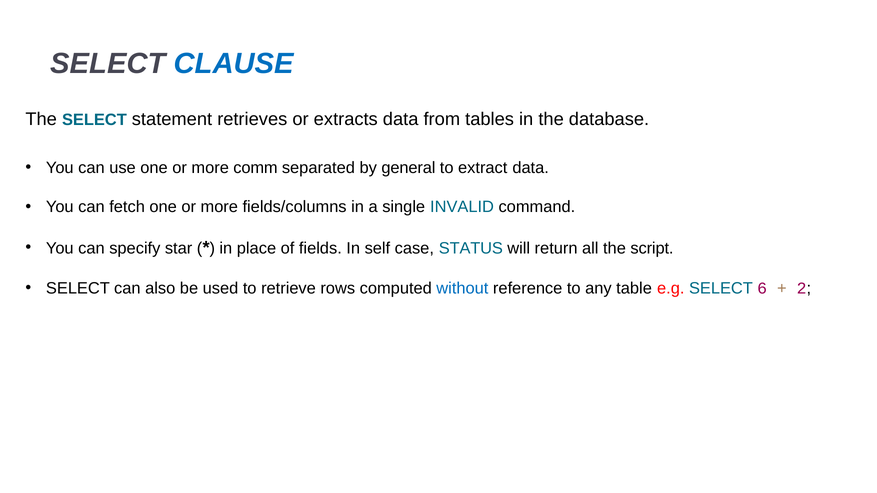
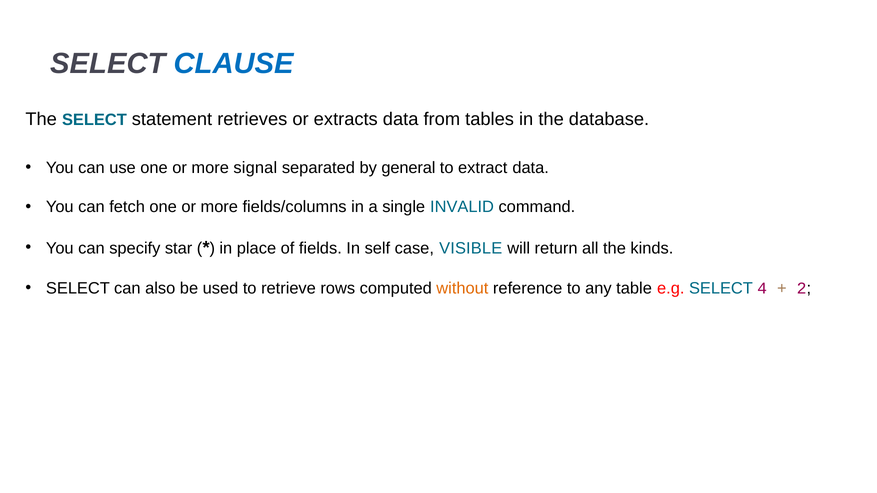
comm: comm -> signal (255, 168)
STATUS: STATUS -> VISIBLE (471, 248)
script: script -> kinds (652, 248)
without colour: blue -> orange (462, 288)
6: 6 -> 4 (762, 288)
